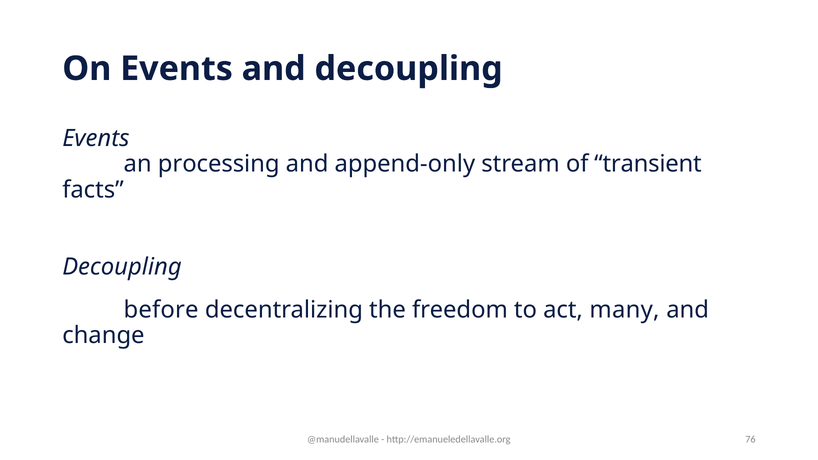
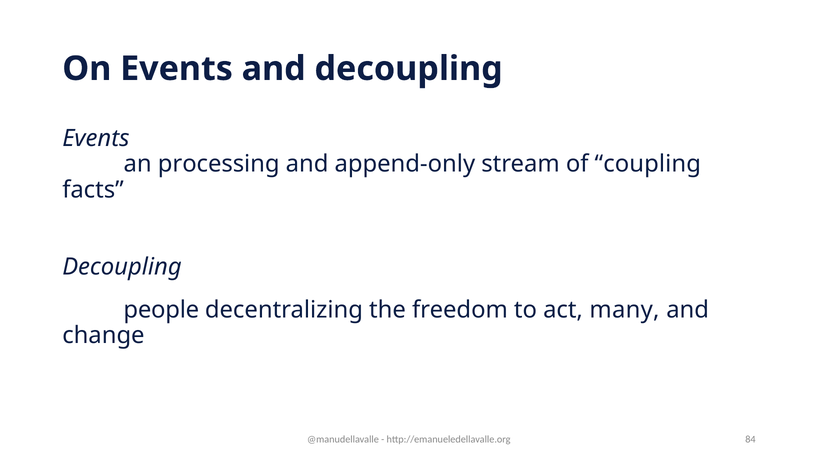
transient: transient -> coupling (648, 164)
before: before -> people (161, 310)
76: 76 -> 84 (750, 439)
